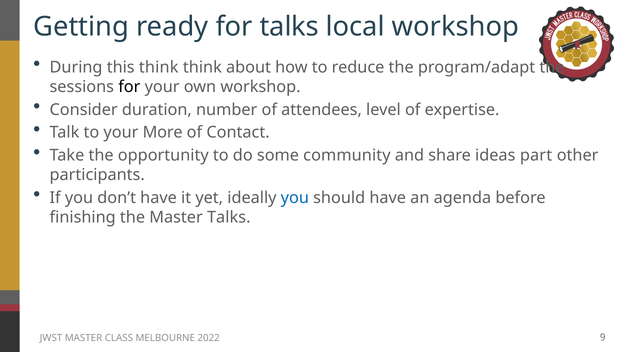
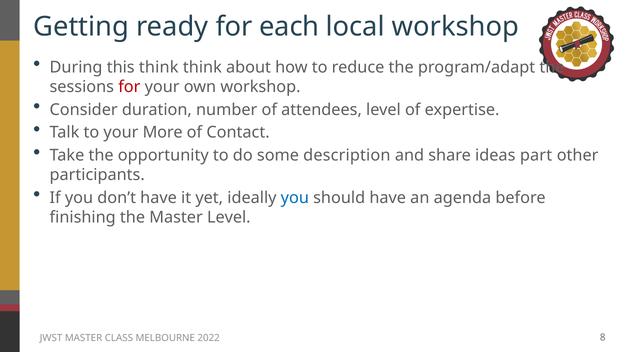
for talks: talks -> each (289, 27)
for colour: black -> red (129, 87)
community: community -> description (347, 155)
Master Talks: Talks -> Level (229, 217)
9: 9 -> 8 (603, 337)
